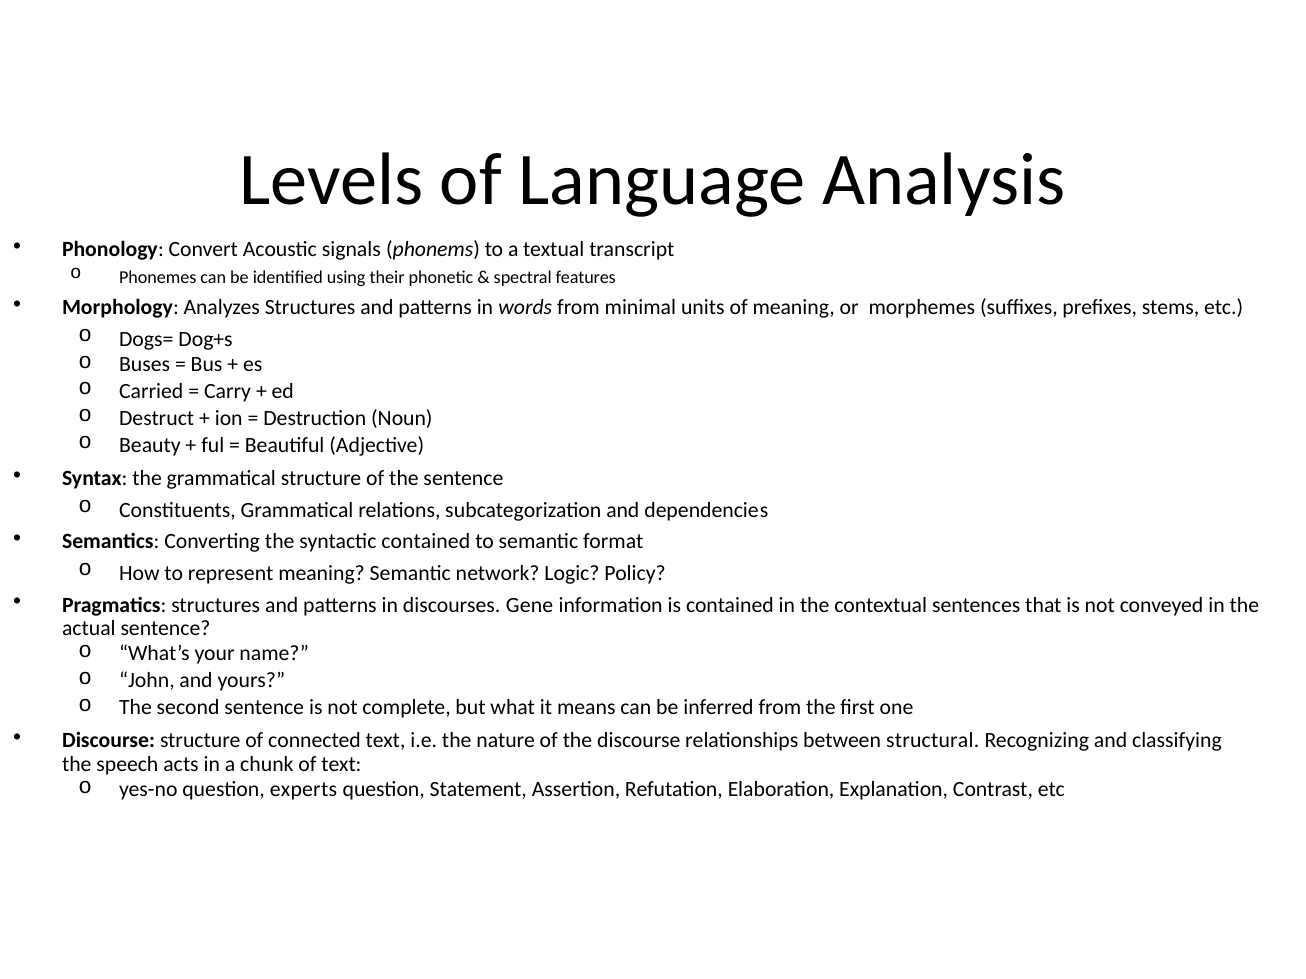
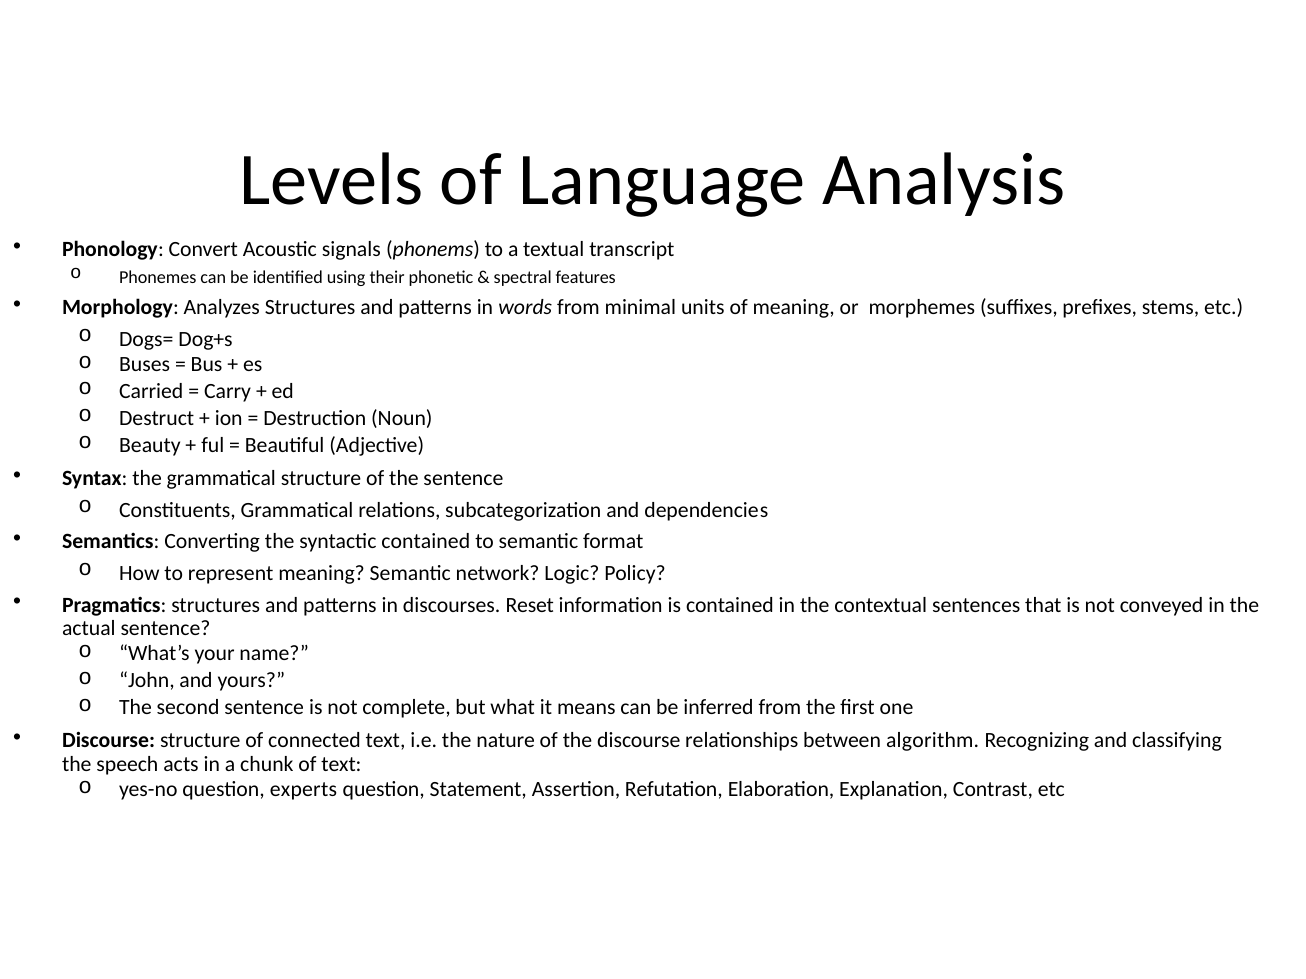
Gene: Gene -> Reset (530, 605)
structural: structural -> algorithm (933, 741)
